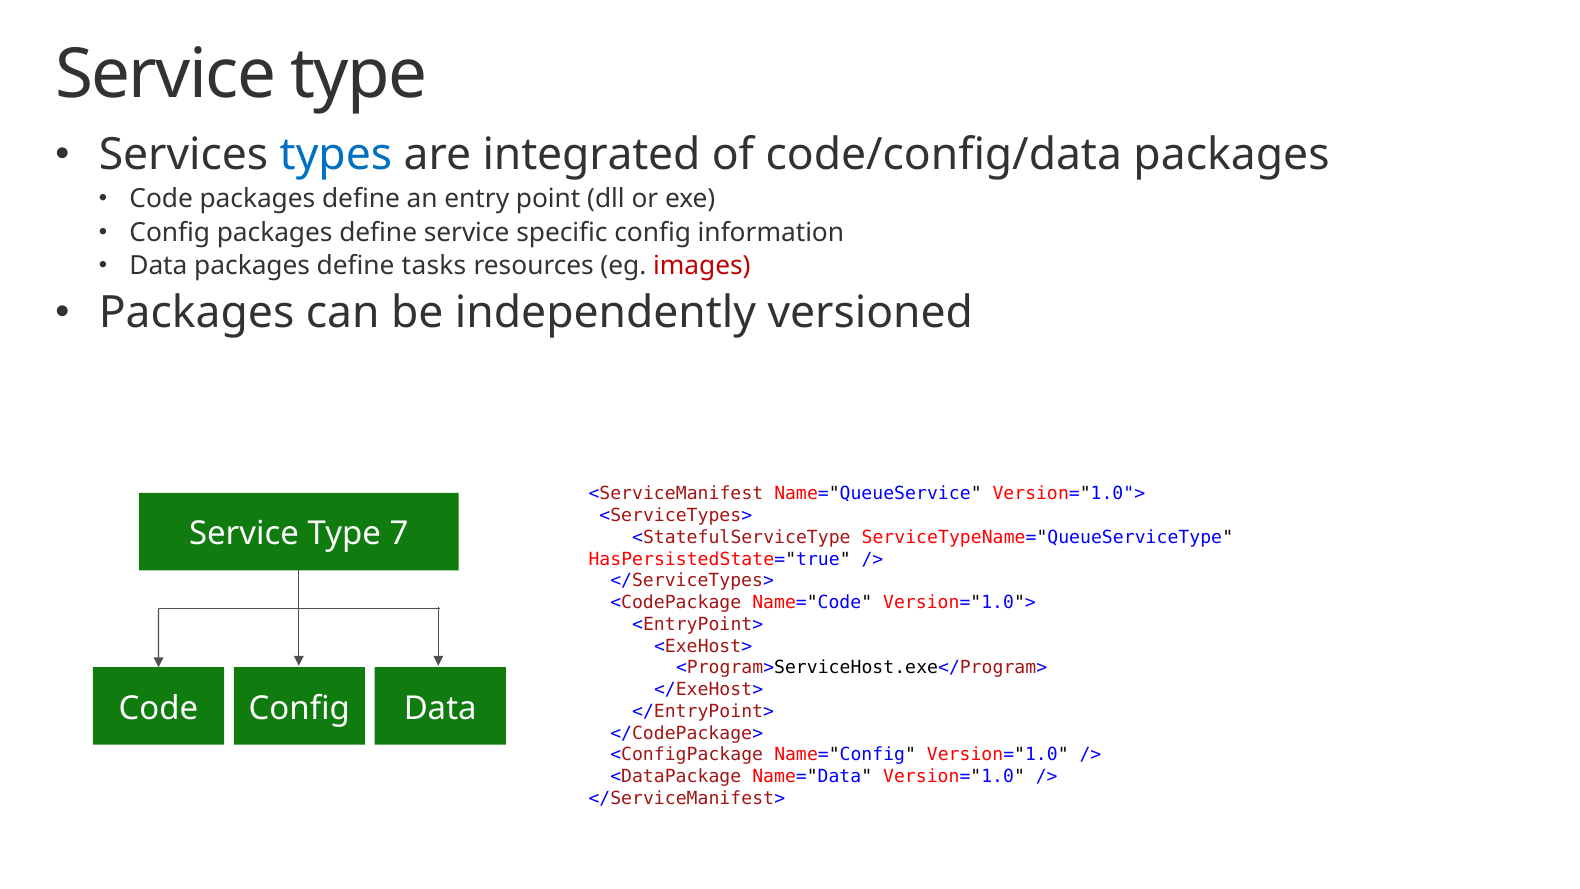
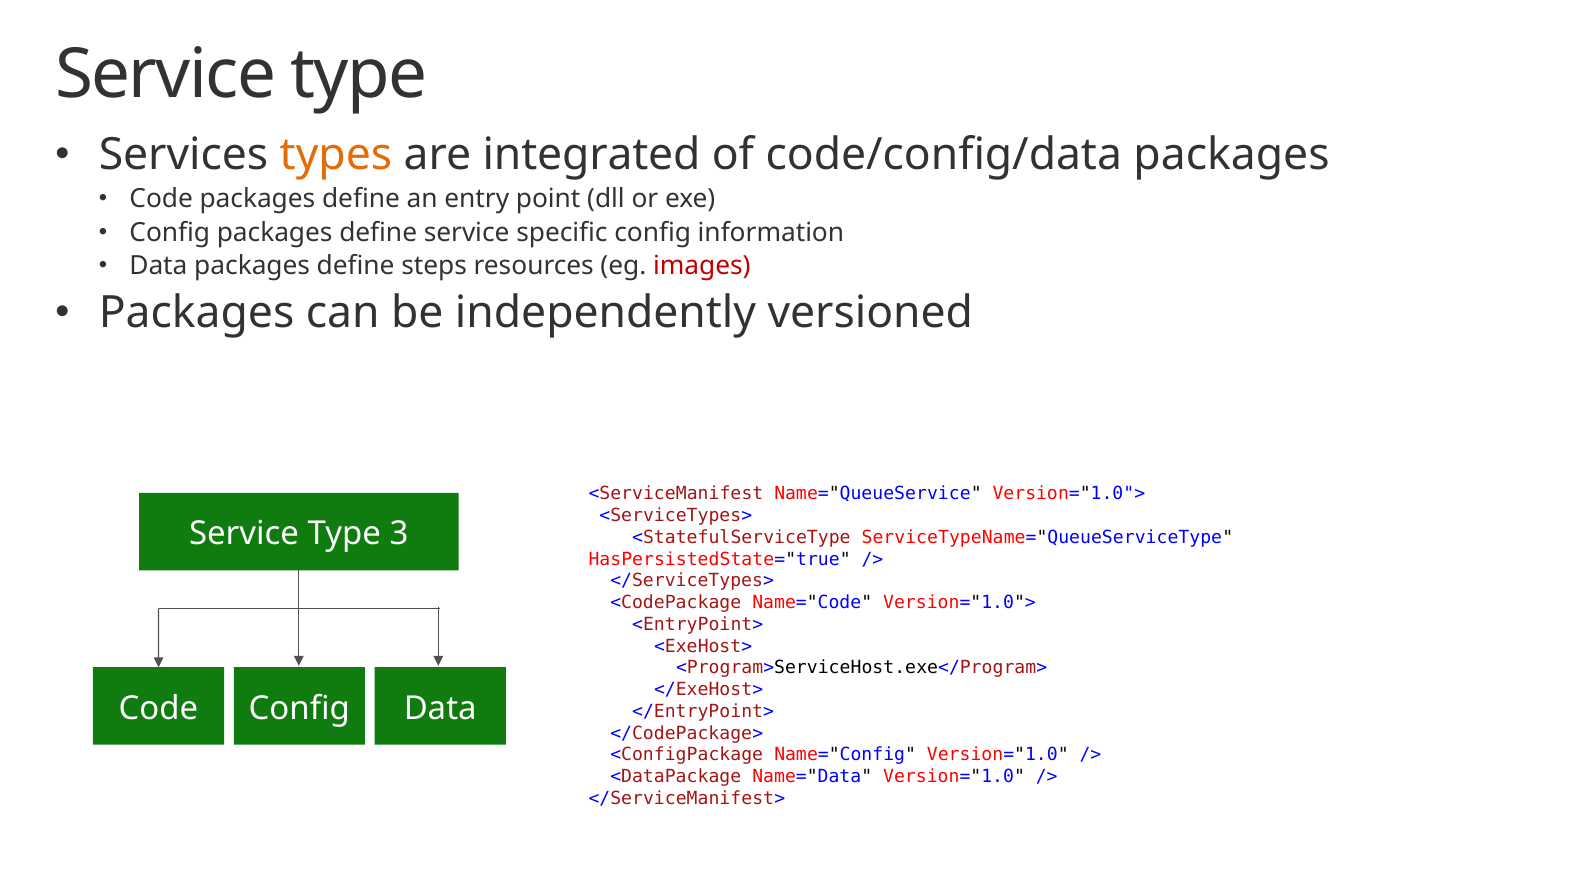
types colour: blue -> orange (336, 155)
tasks: tasks -> steps (434, 266)
7: 7 -> 3 (399, 534)
